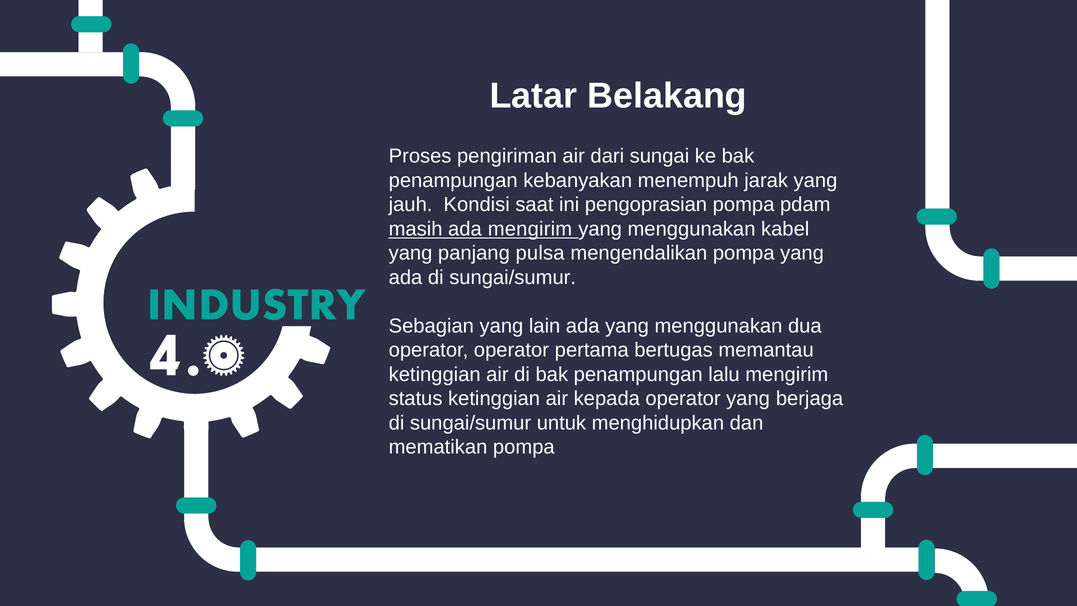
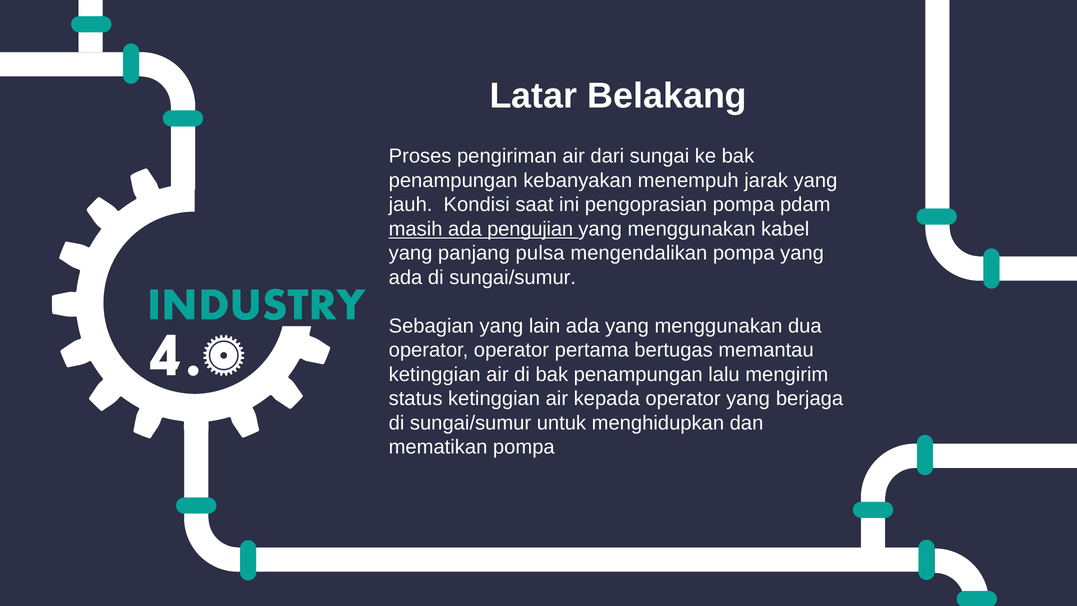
ada mengirim: mengirim -> pengujian (530, 229)
